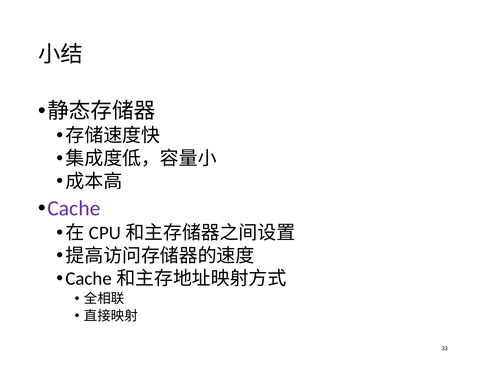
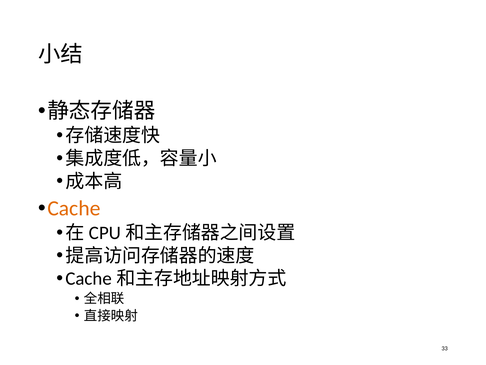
Cache colour: purple -> orange (74, 208)
